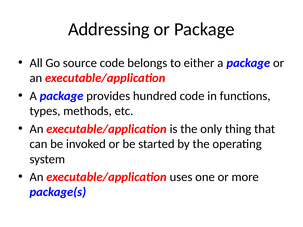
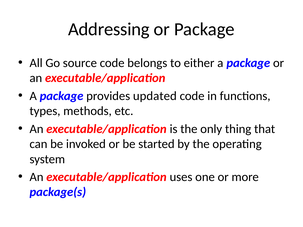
hundred: hundred -> updated (155, 96)
